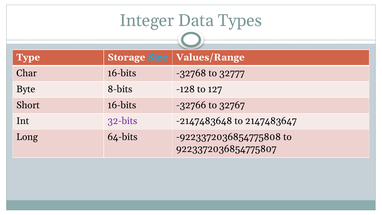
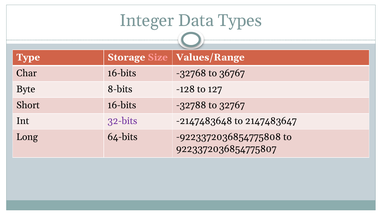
Size colour: light blue -> pink (158, 57)
32777: 32777 -> 36767 (232, 73)
-32766: -32766 -> -32788 (191, 105)
